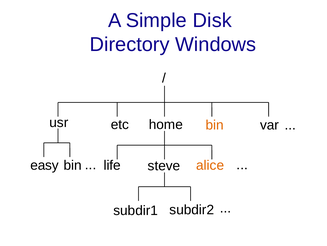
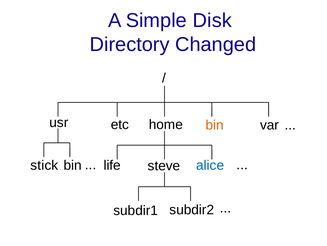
Windows: Windows -> Changed (216, 44)
easy: easy -> stick (44, 165)
alice colour: orange -> blue (210, 165)
